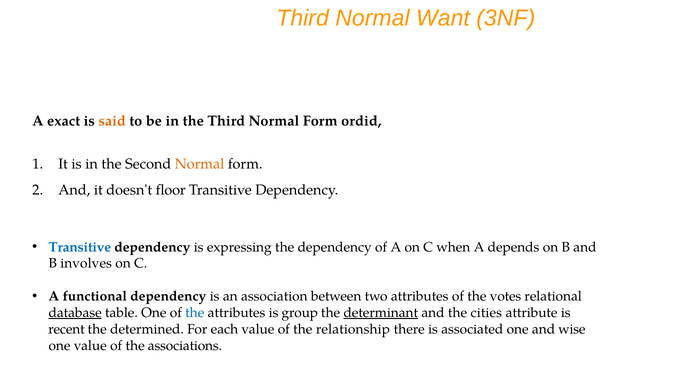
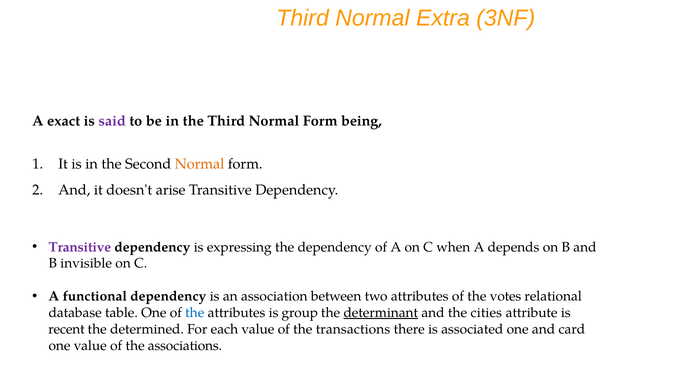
Want: Want -> Extra (443, 18)
said colour: orange -> purple (112, 121)
ordid: ordid -> being (362, 121)
floor: floor -> arise (171, 190)
Transitive colour: blue -> purple (80, 247)
involves: involves -> invisible (86, 264)
database underline: present -> none (75, 313)
relationship: relationship -> transactions (353, 329)
wise: wise -> card (572, 329)
